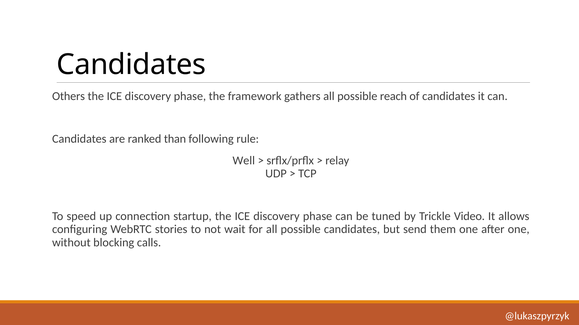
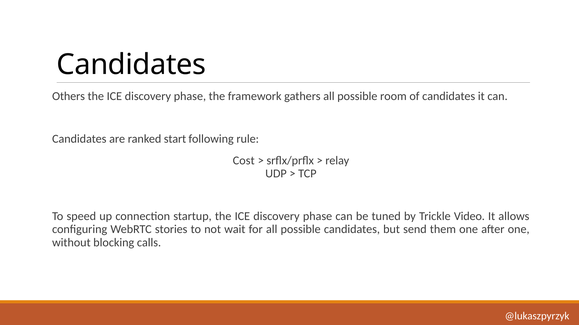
reach: reach -> room (393, 96)
than: than -> start (175, 139)
Well: Well -> Cost (244, 161)
